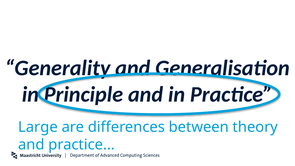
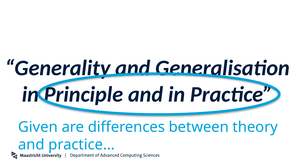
Large: Large -> Given (38, 127)
